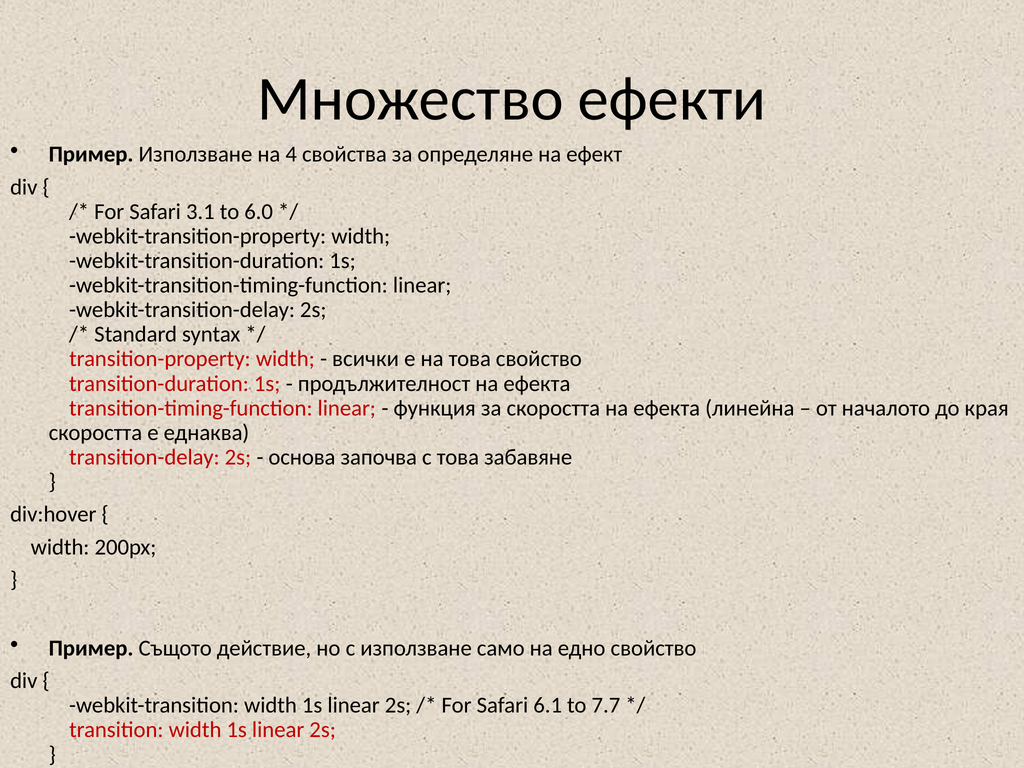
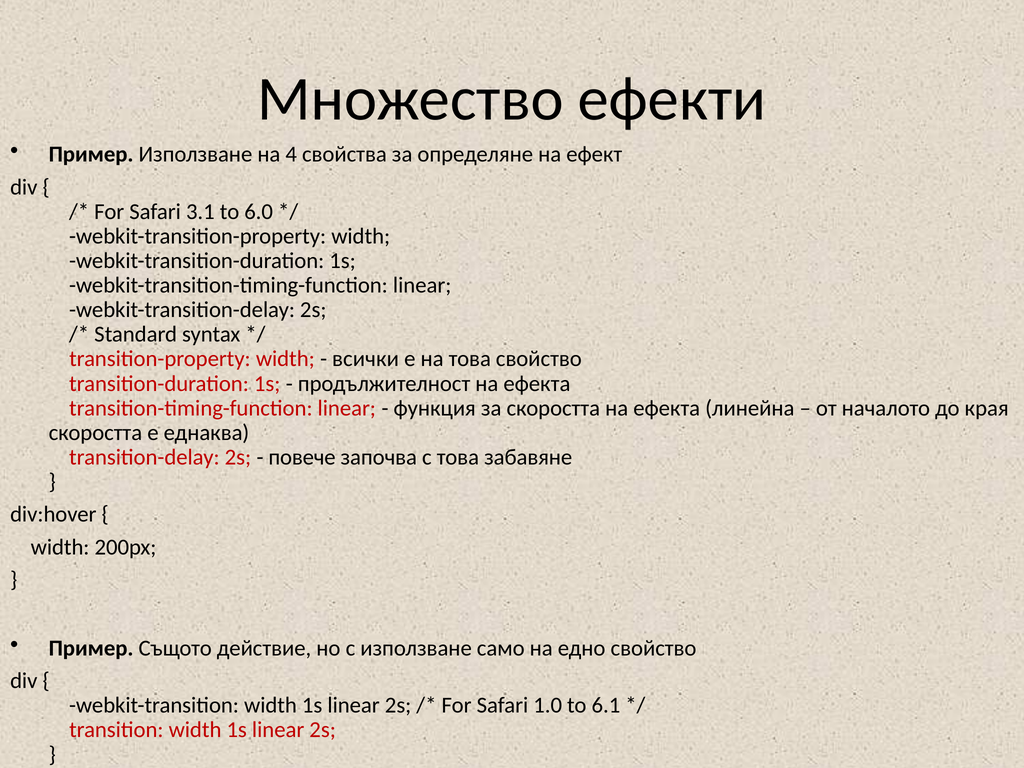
основа: основа -> повече (302, 457)
6.1: 6.1 -> 1.0 (548, 705)
7.7: 7.7 -> 6.1 (606, 705)
